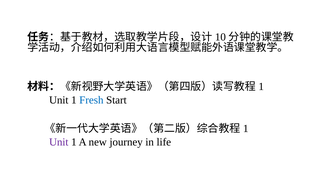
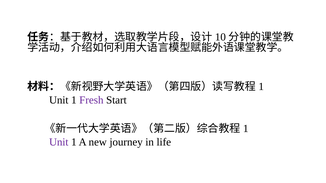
Fresh colour: blue -> purple (91, 100)
